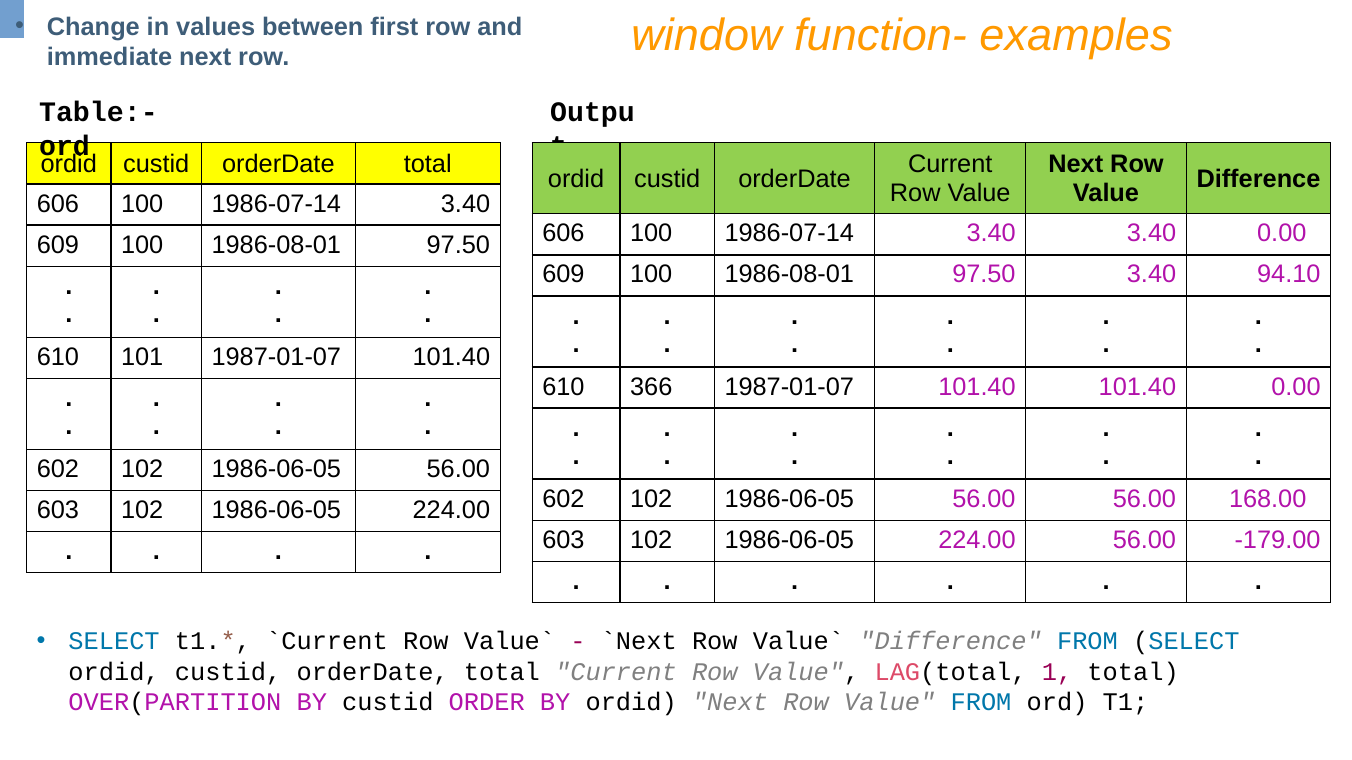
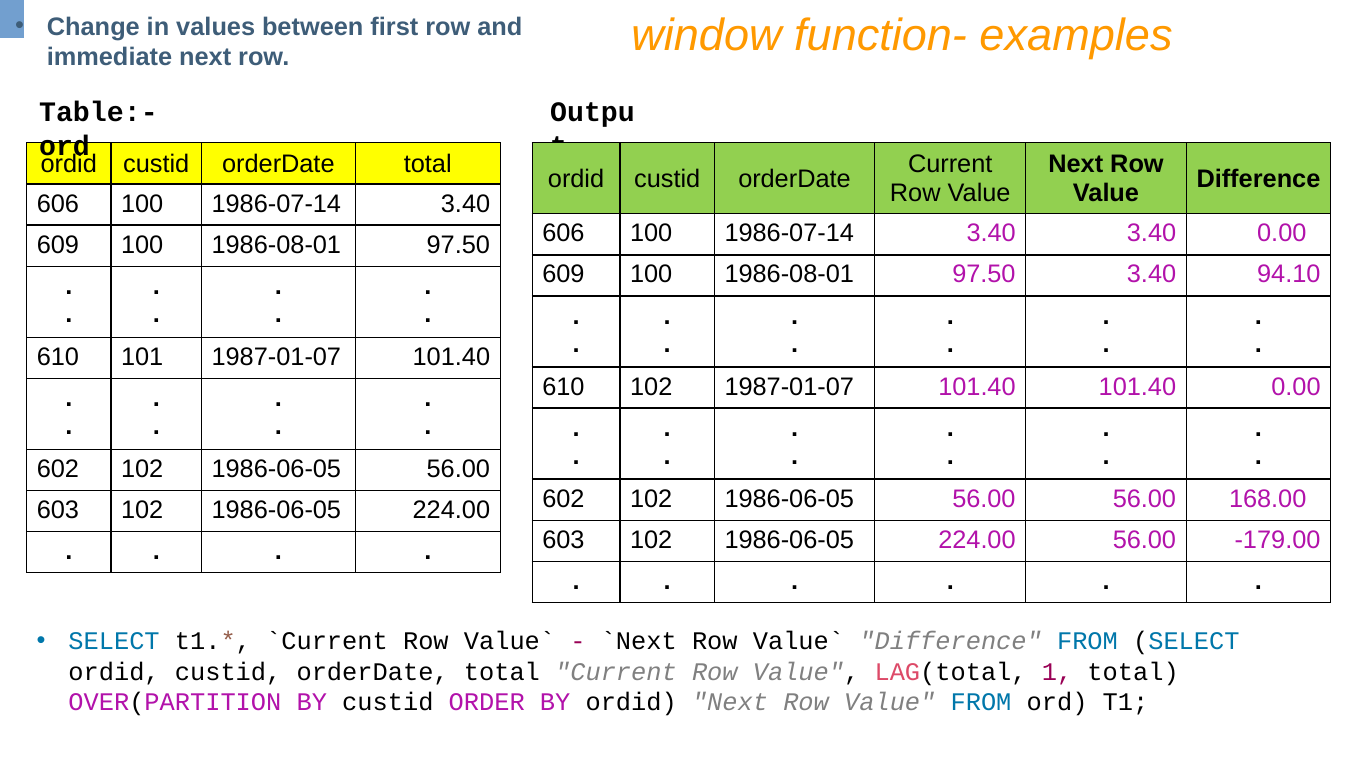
610 366: 366 -> 102 (651, 387)
